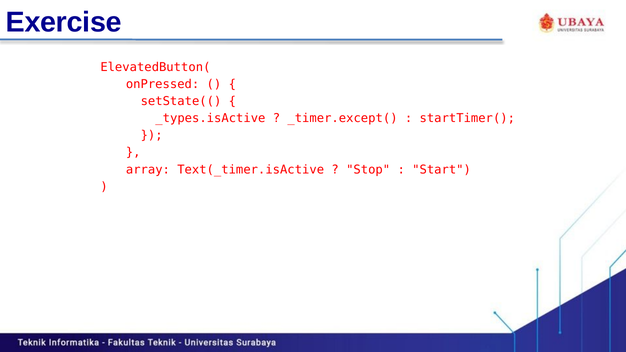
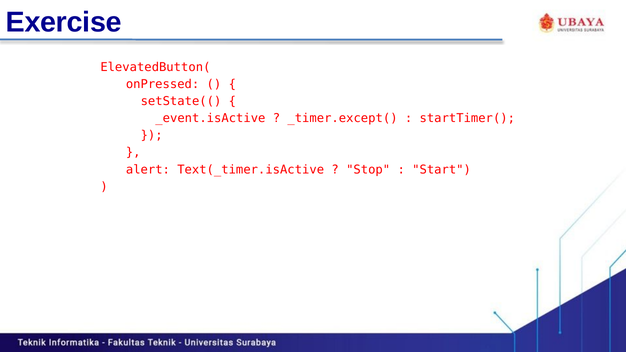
_types.isActive: _types.isActive -> _event.isActive (210, 118)
array: array -> alert (148, 170)
